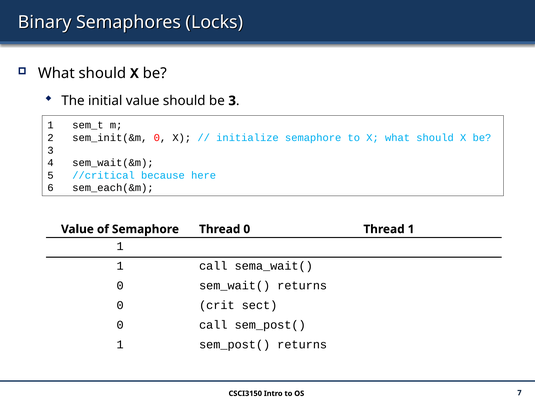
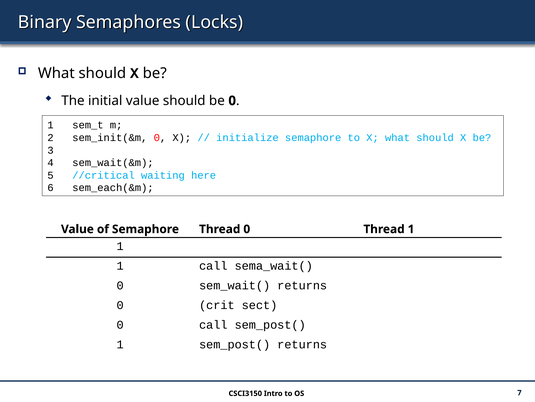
should be 3: 3 -> 0 (232, 101)
because: because -> waiting (163, 175)
